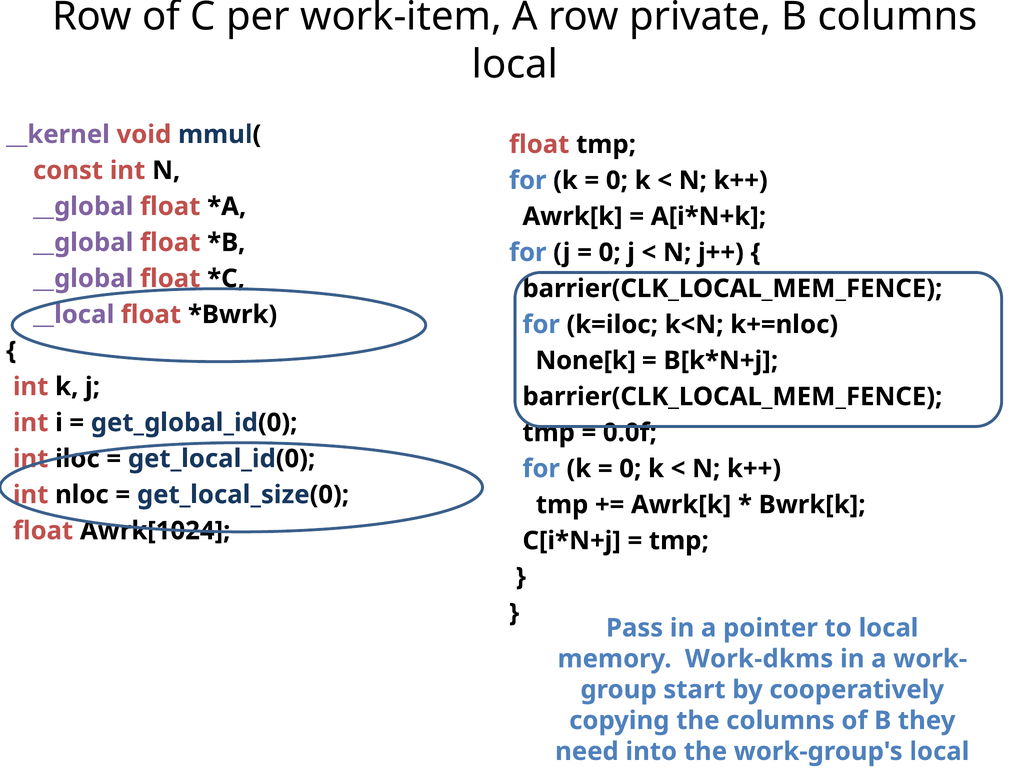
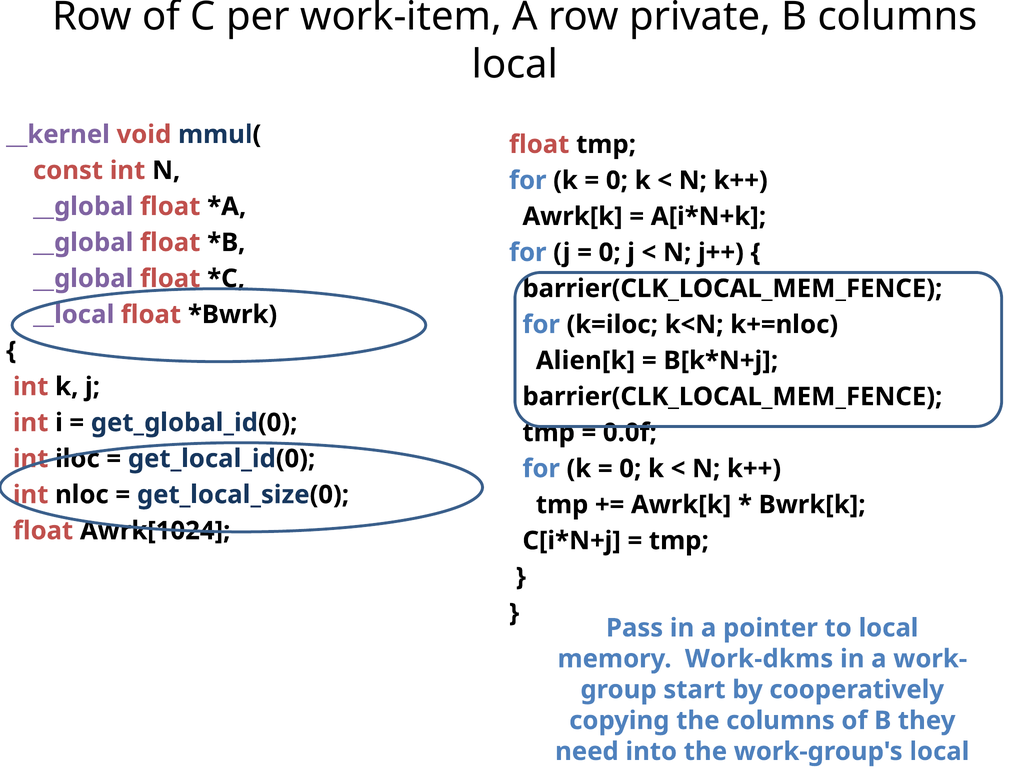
None[k: None[k -> Alien[k (586, 361)
